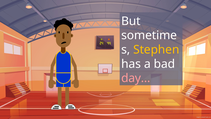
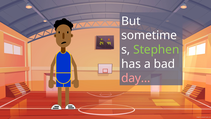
Stephen colour: yellow -> light green (156, 50)
